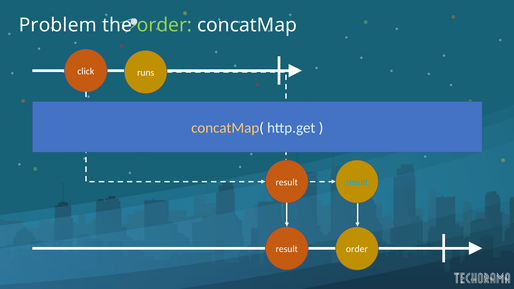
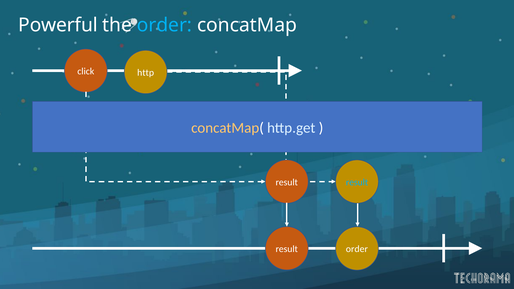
Problem: Problem -> Powerful (58, 25)
order colour: light green -> light blue (165, 25)
runs: runs -> http (146, 73)
